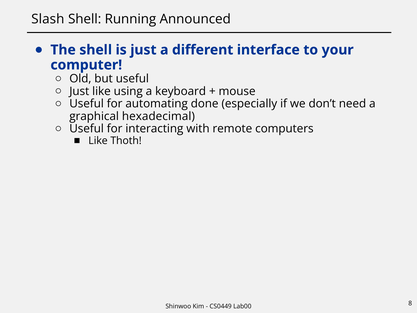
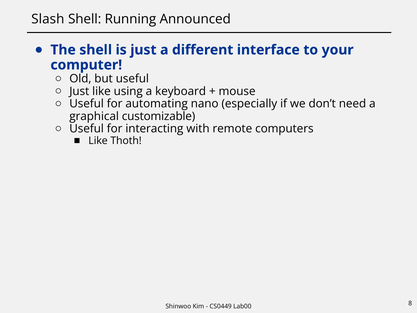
done: done -> nano (205, 104)
hexadecimal: hexadecimal -> customizable (159, 116)
